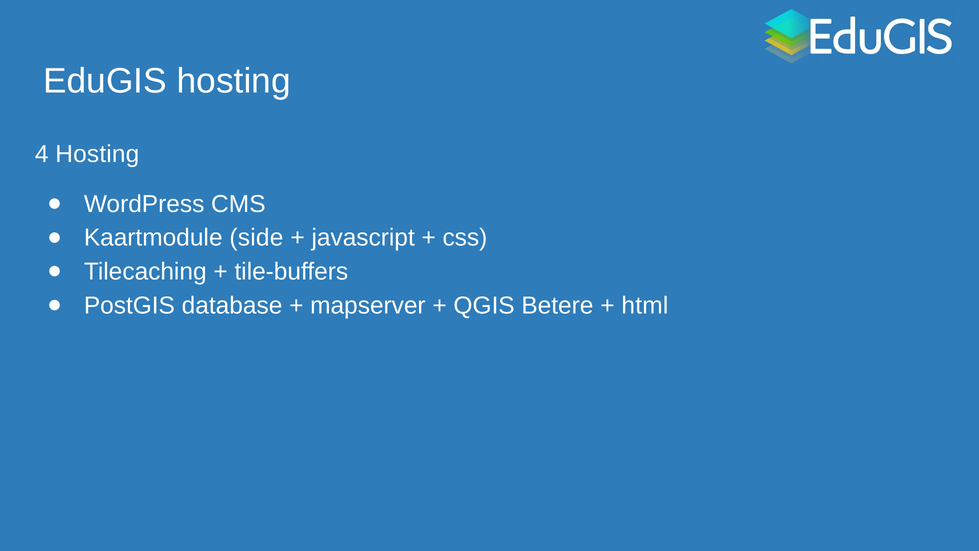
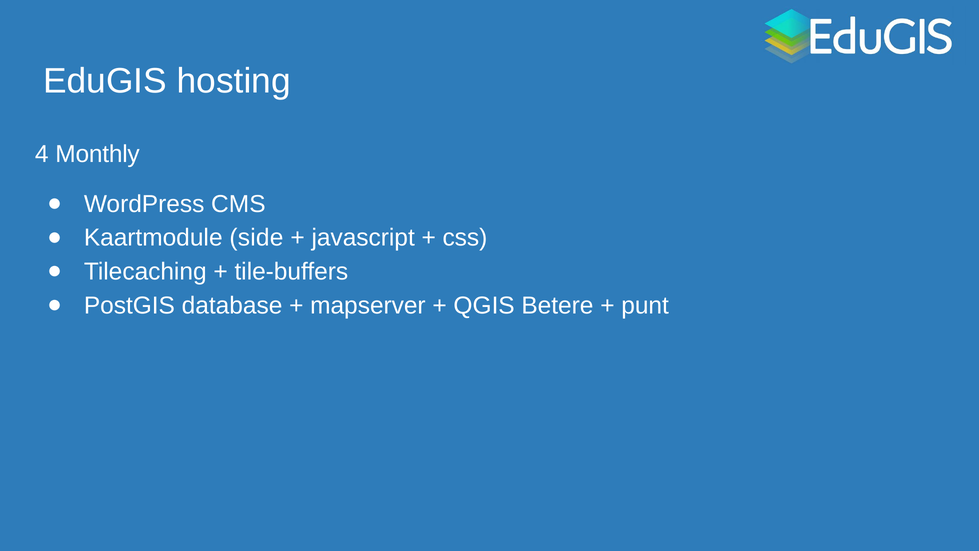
4 Hosting: Hosting -> Monthly (98, 154)
html: html -> punt (645, 305)
